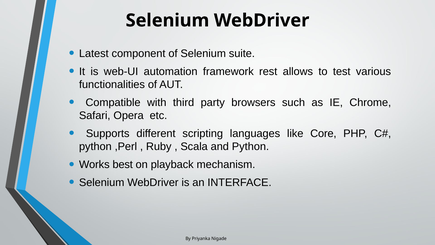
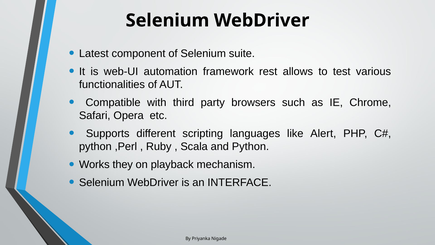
Core: Core -> Alert (323, 133)
best: best -> they (123, 164)
